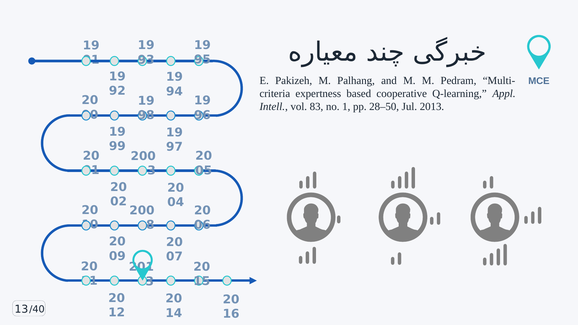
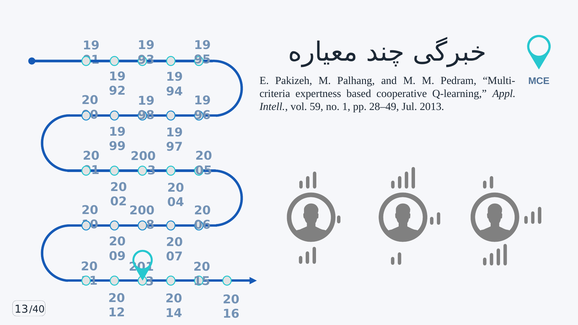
83: 83 -> 59 (316, 107)
28–50: 28–50 -> 28–49 (384, 107)
